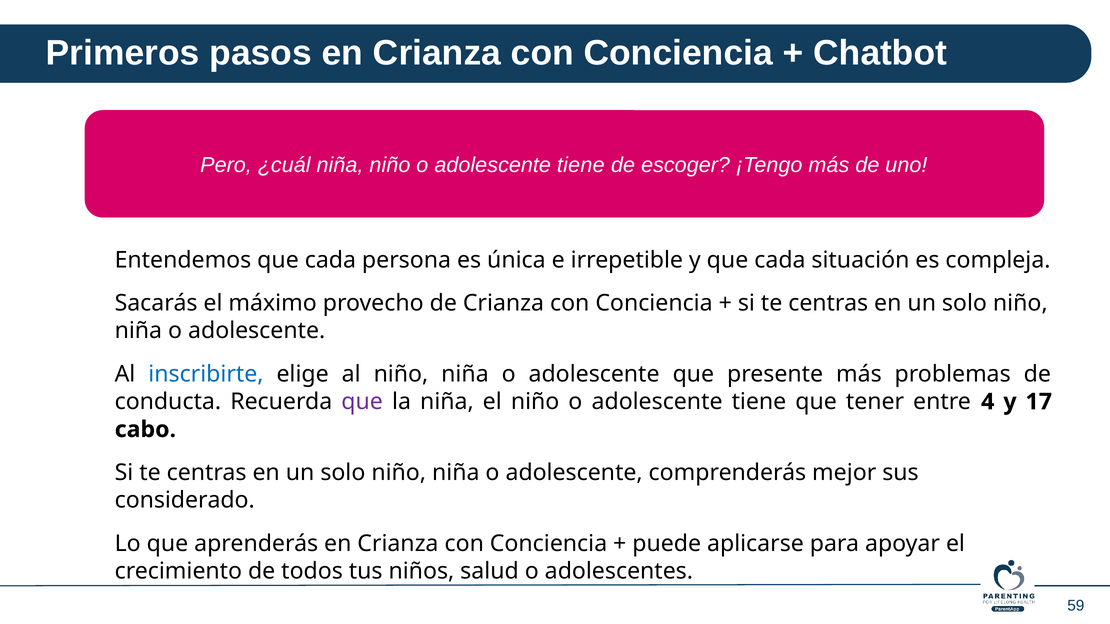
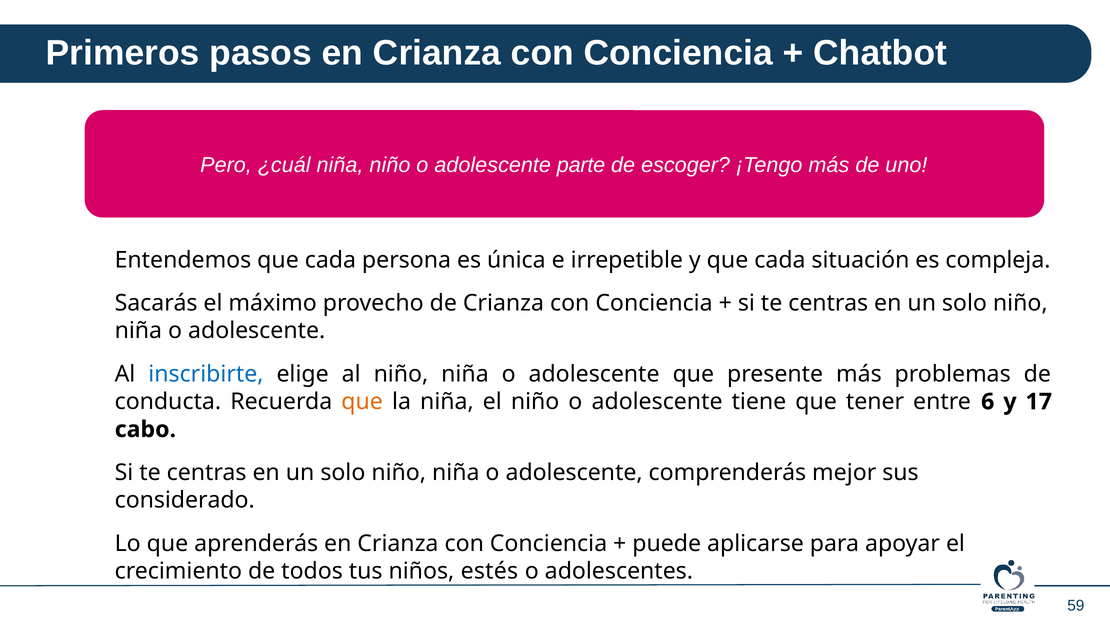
tiene: tiene -> parte (581, 165)
que colour: purple -> orange (362, 402)
4: 4 -> 6 (988, 402)
salud: salud -> estés (489, 572)
